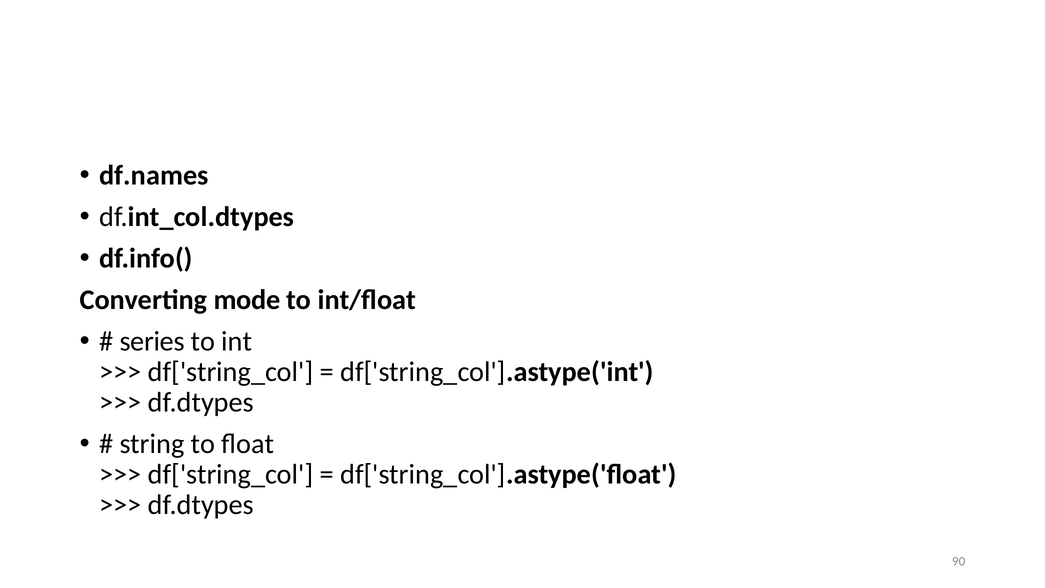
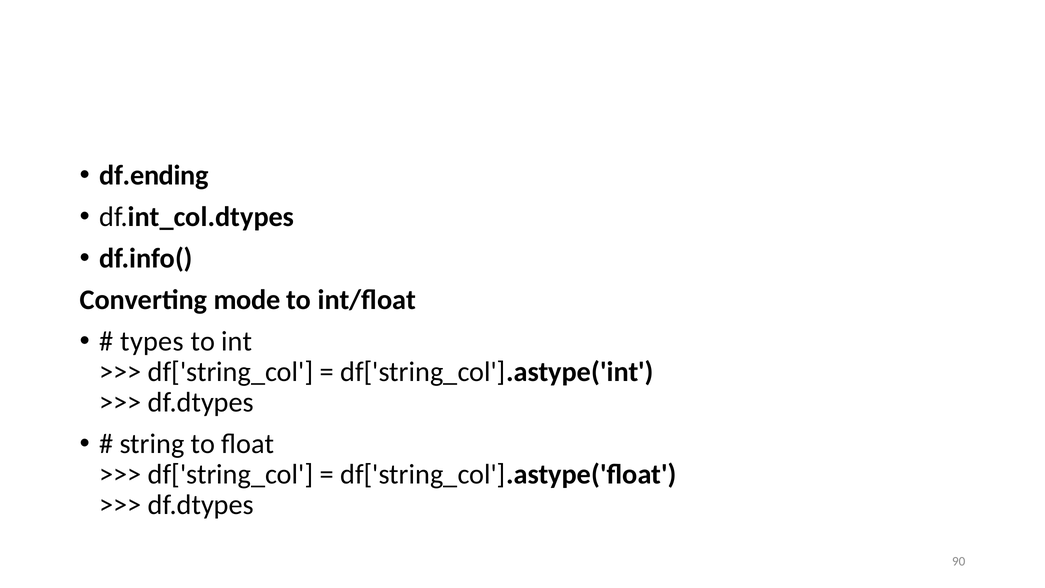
df.names: df.names -> df.ending (154, 175)
series: series -> types (152, 341)
